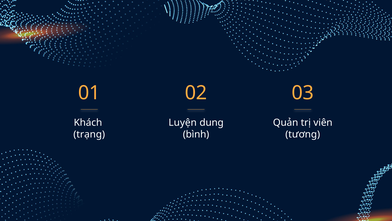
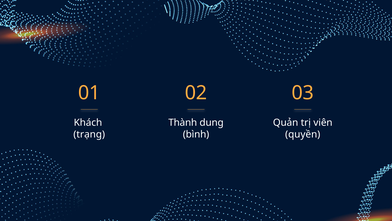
Luyện: Luyện -> Thành (183, 122)
tương: tương -> quyền (303, 134)
